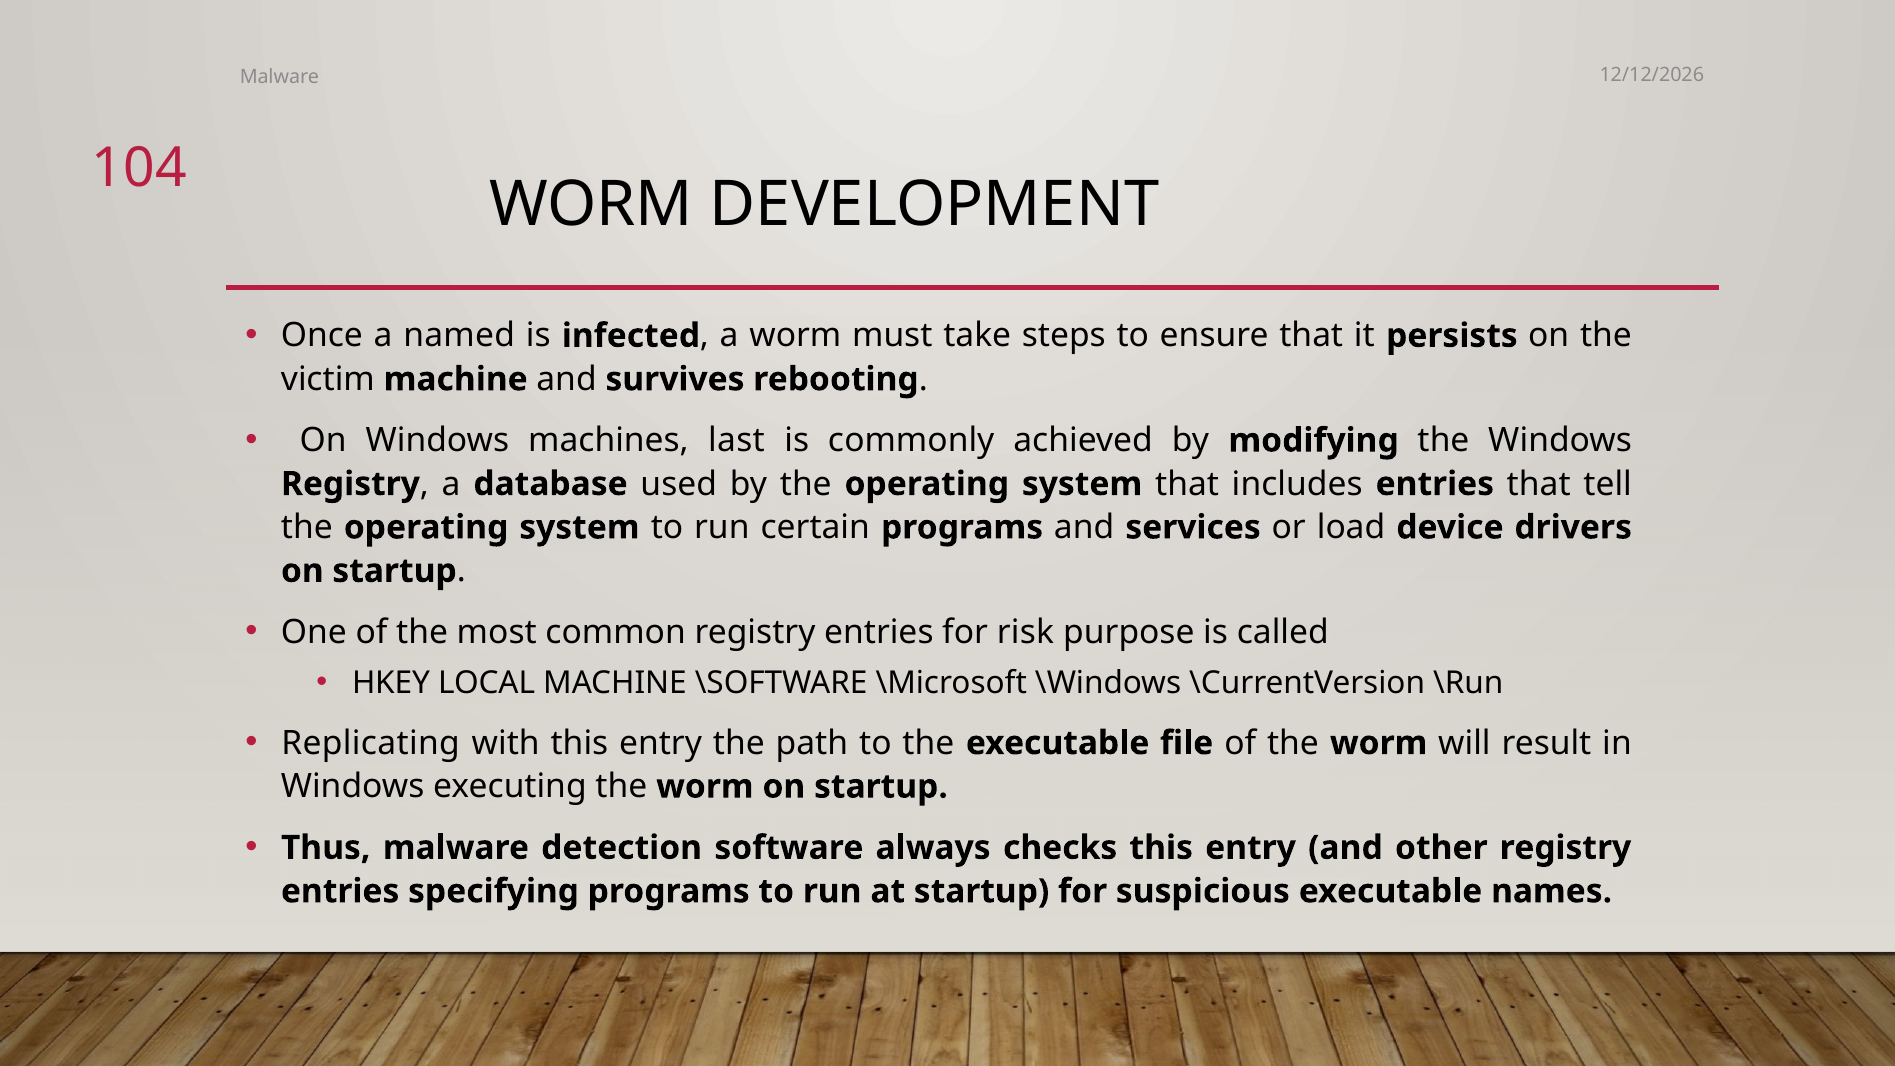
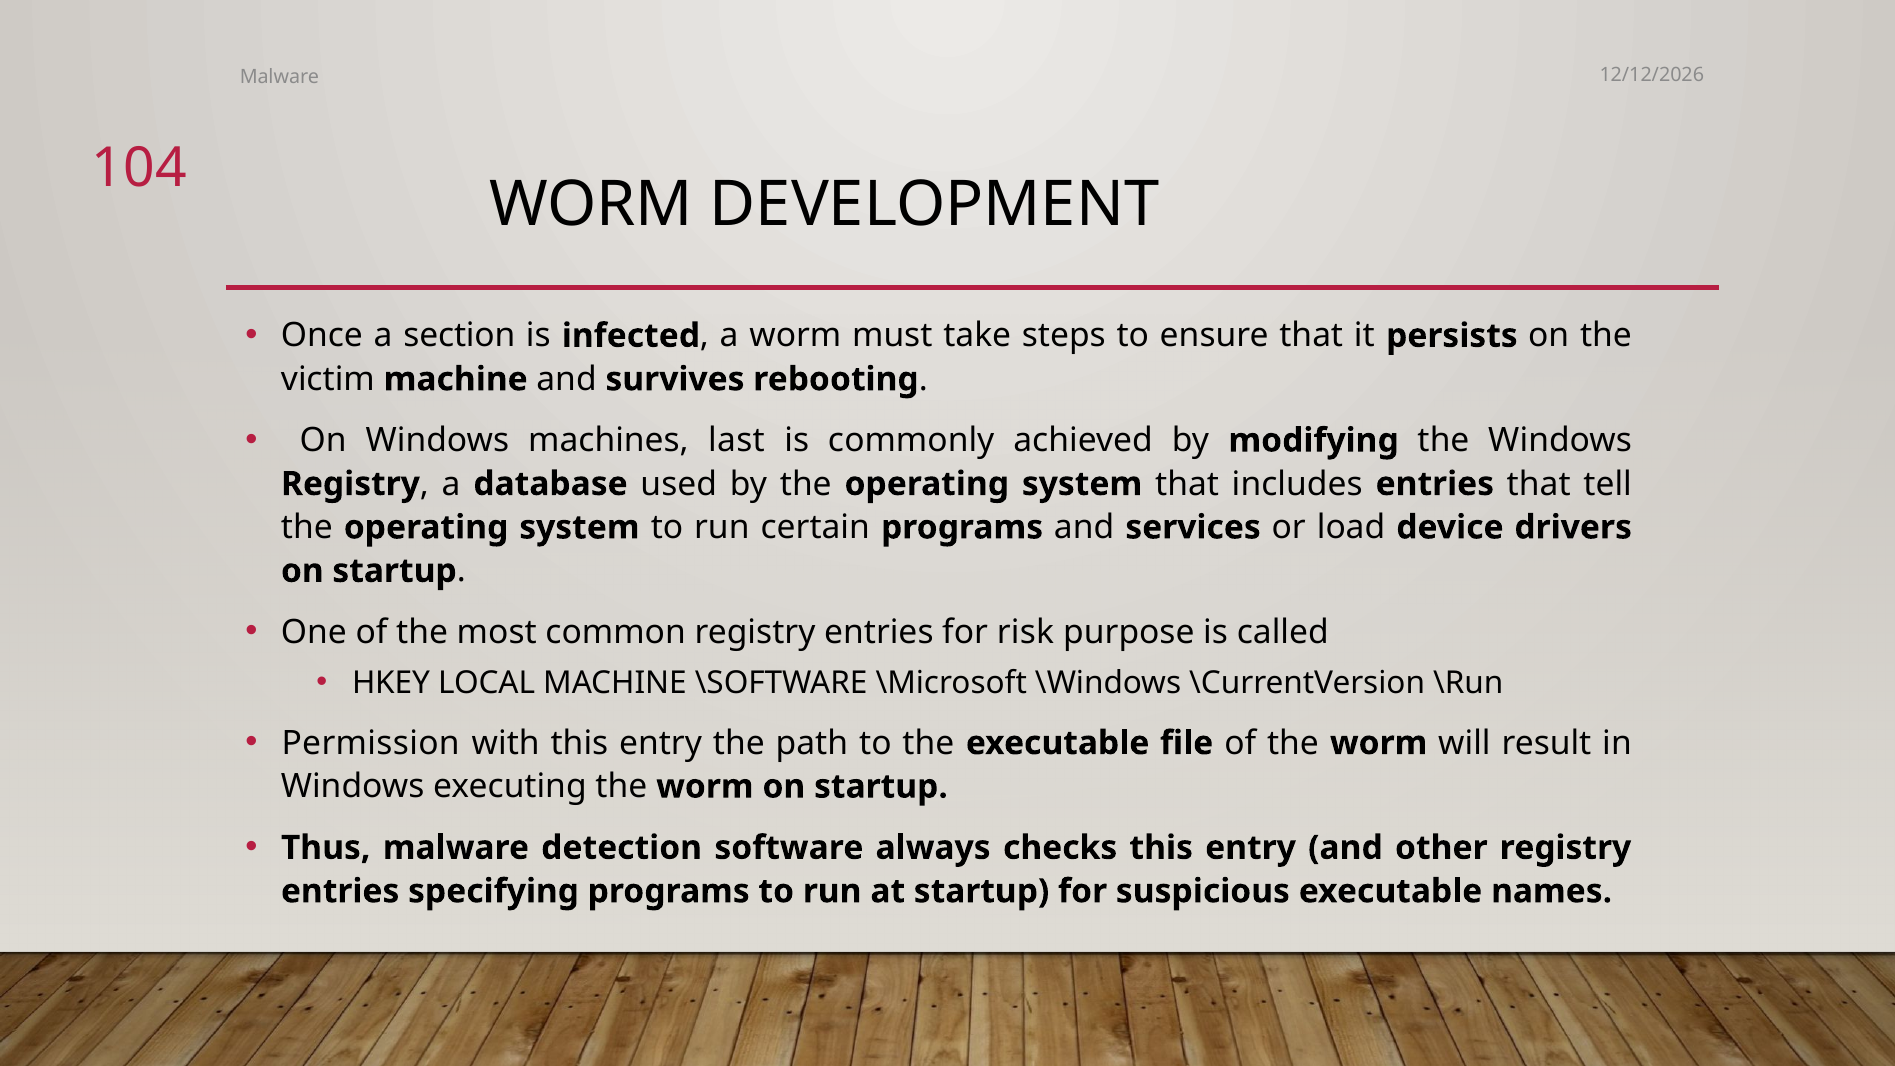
named: named -> section (459, 336)
Replicating: Replicating -> Permission (371, 743)
